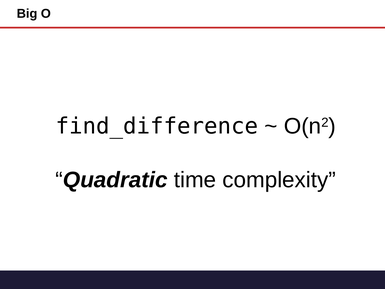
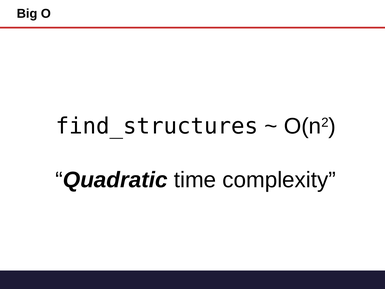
find_difference: find_difference -> find_structures (157, 126)
